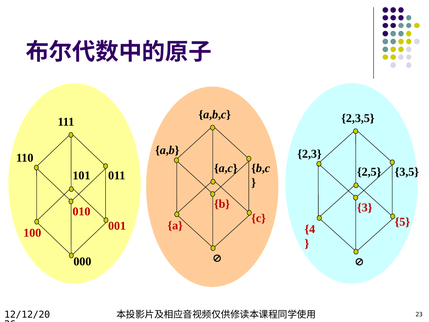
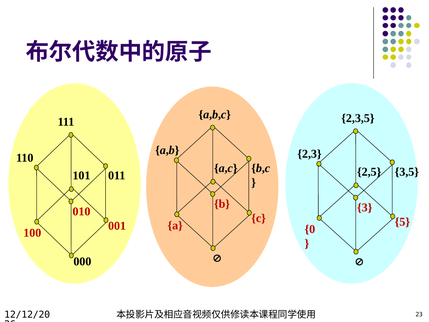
4: 4 -> 0 (310, 229)
